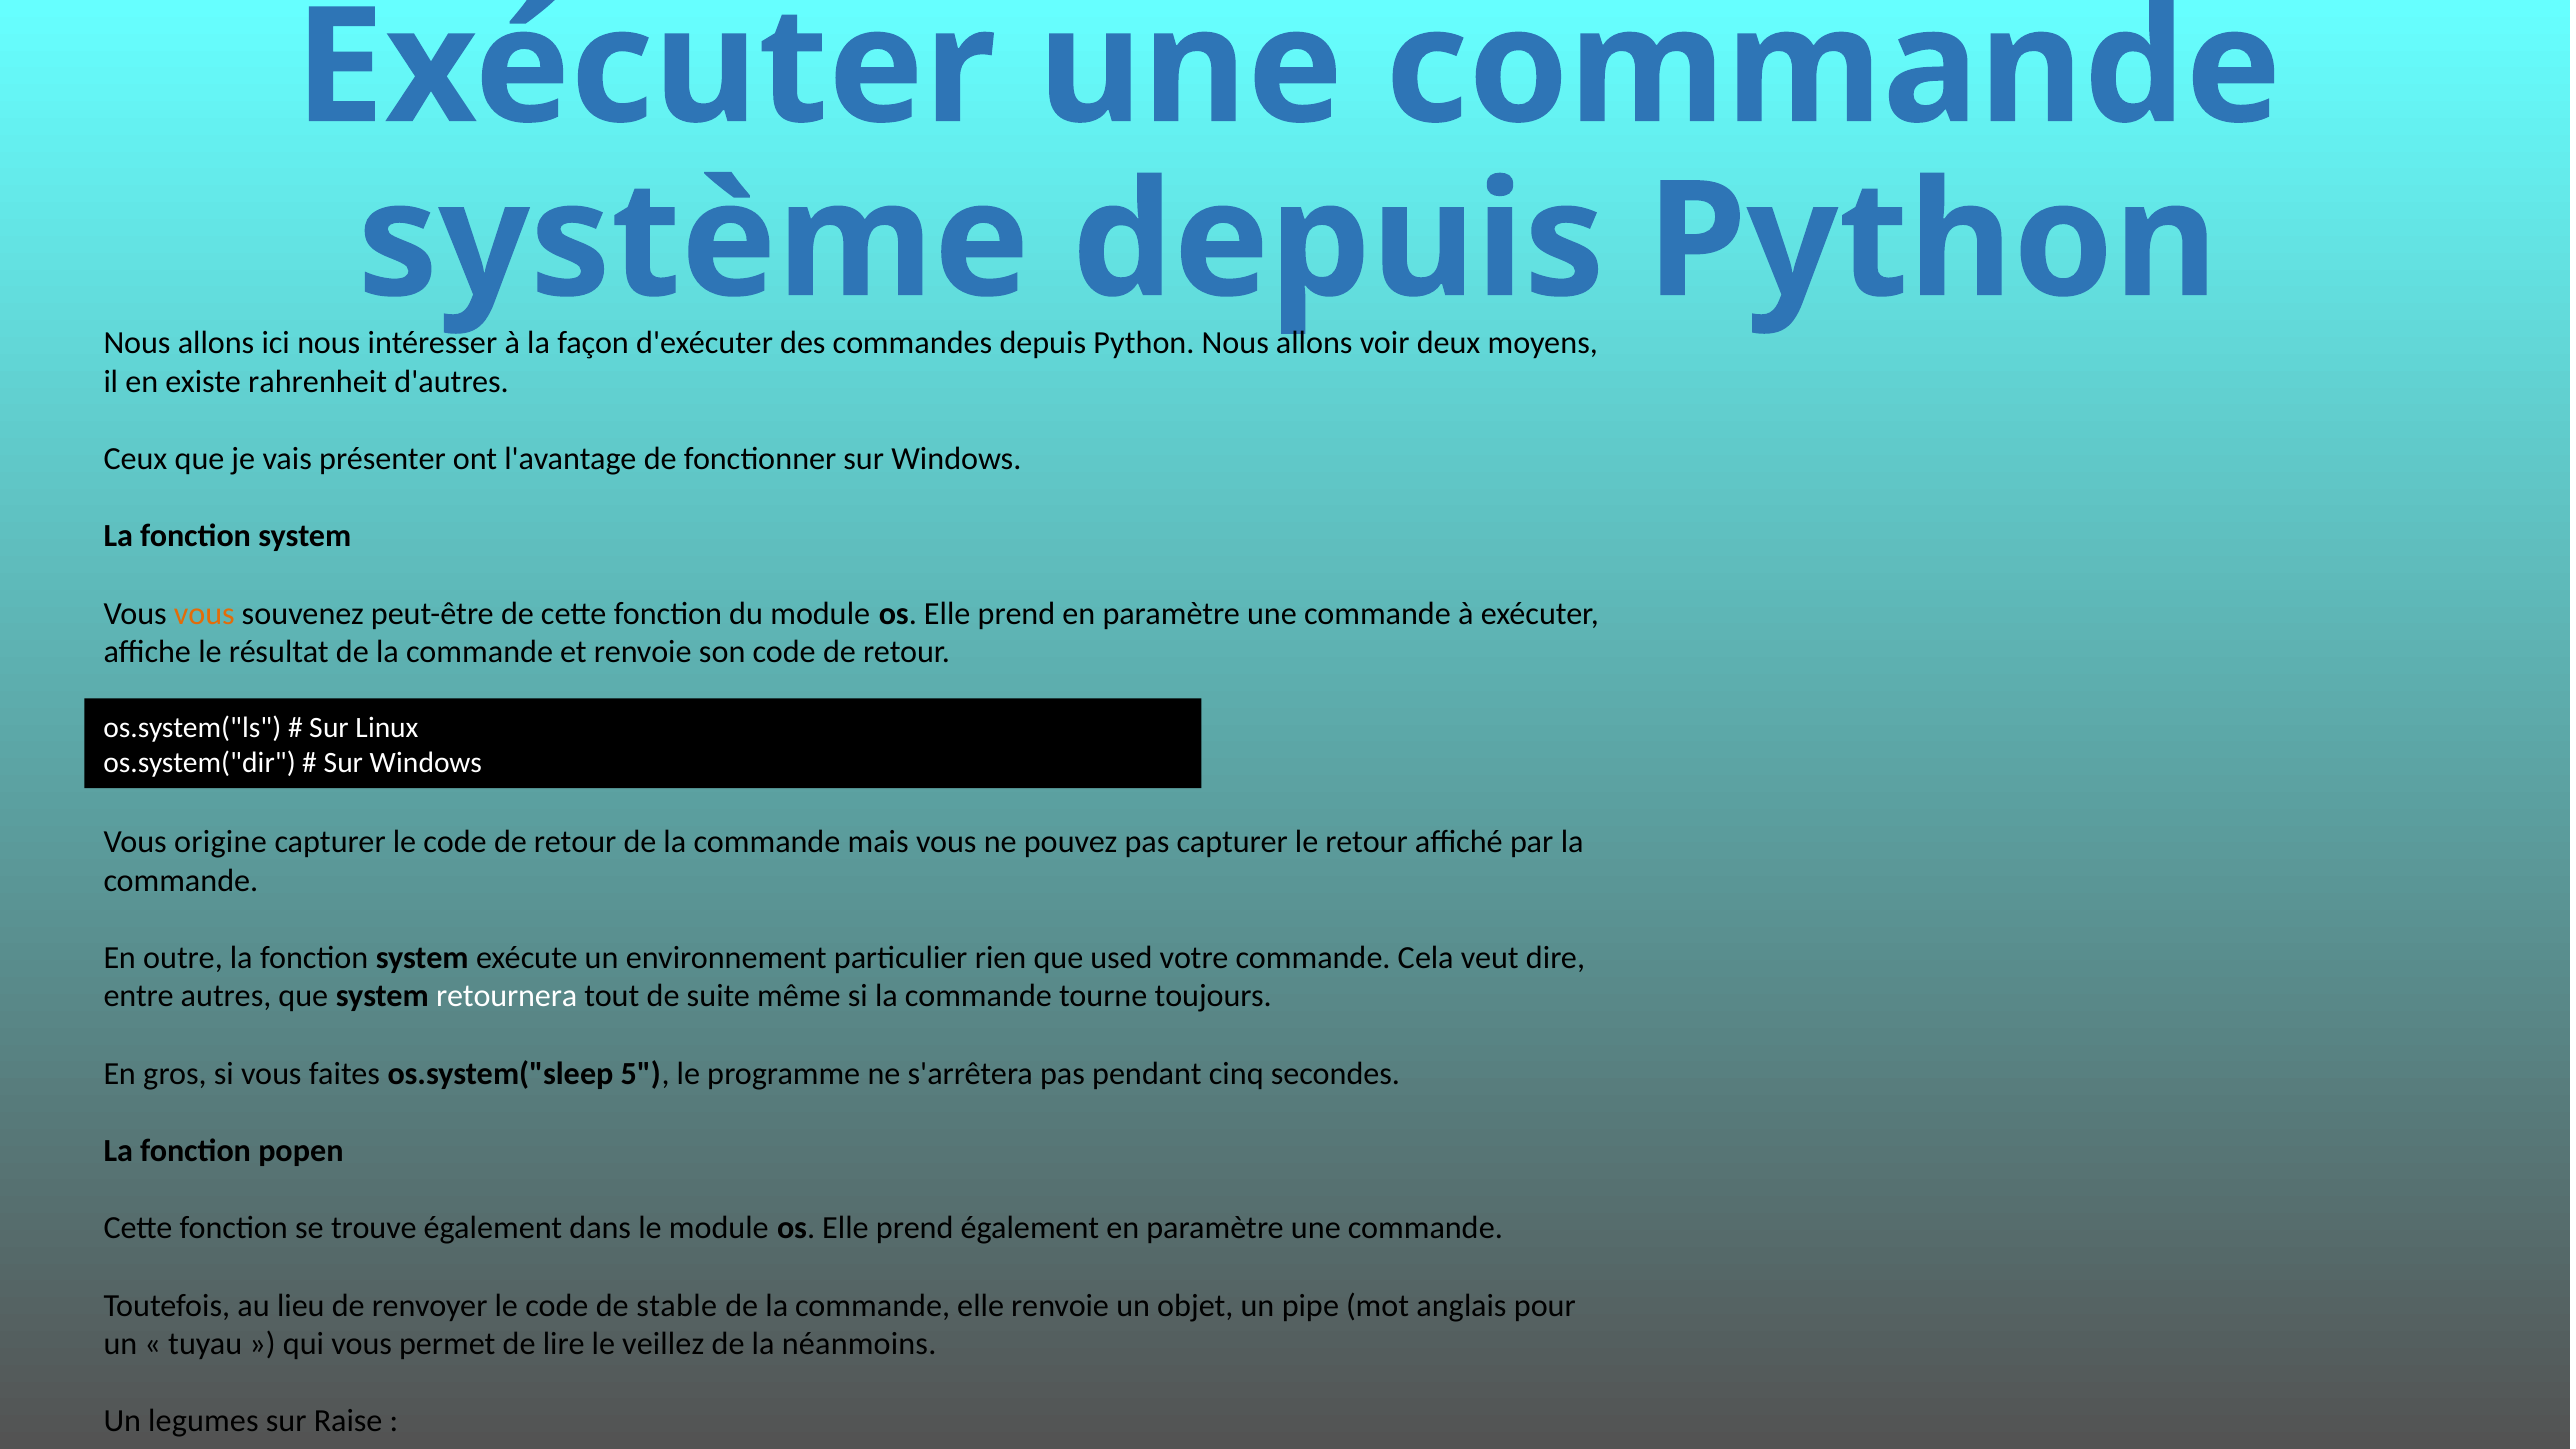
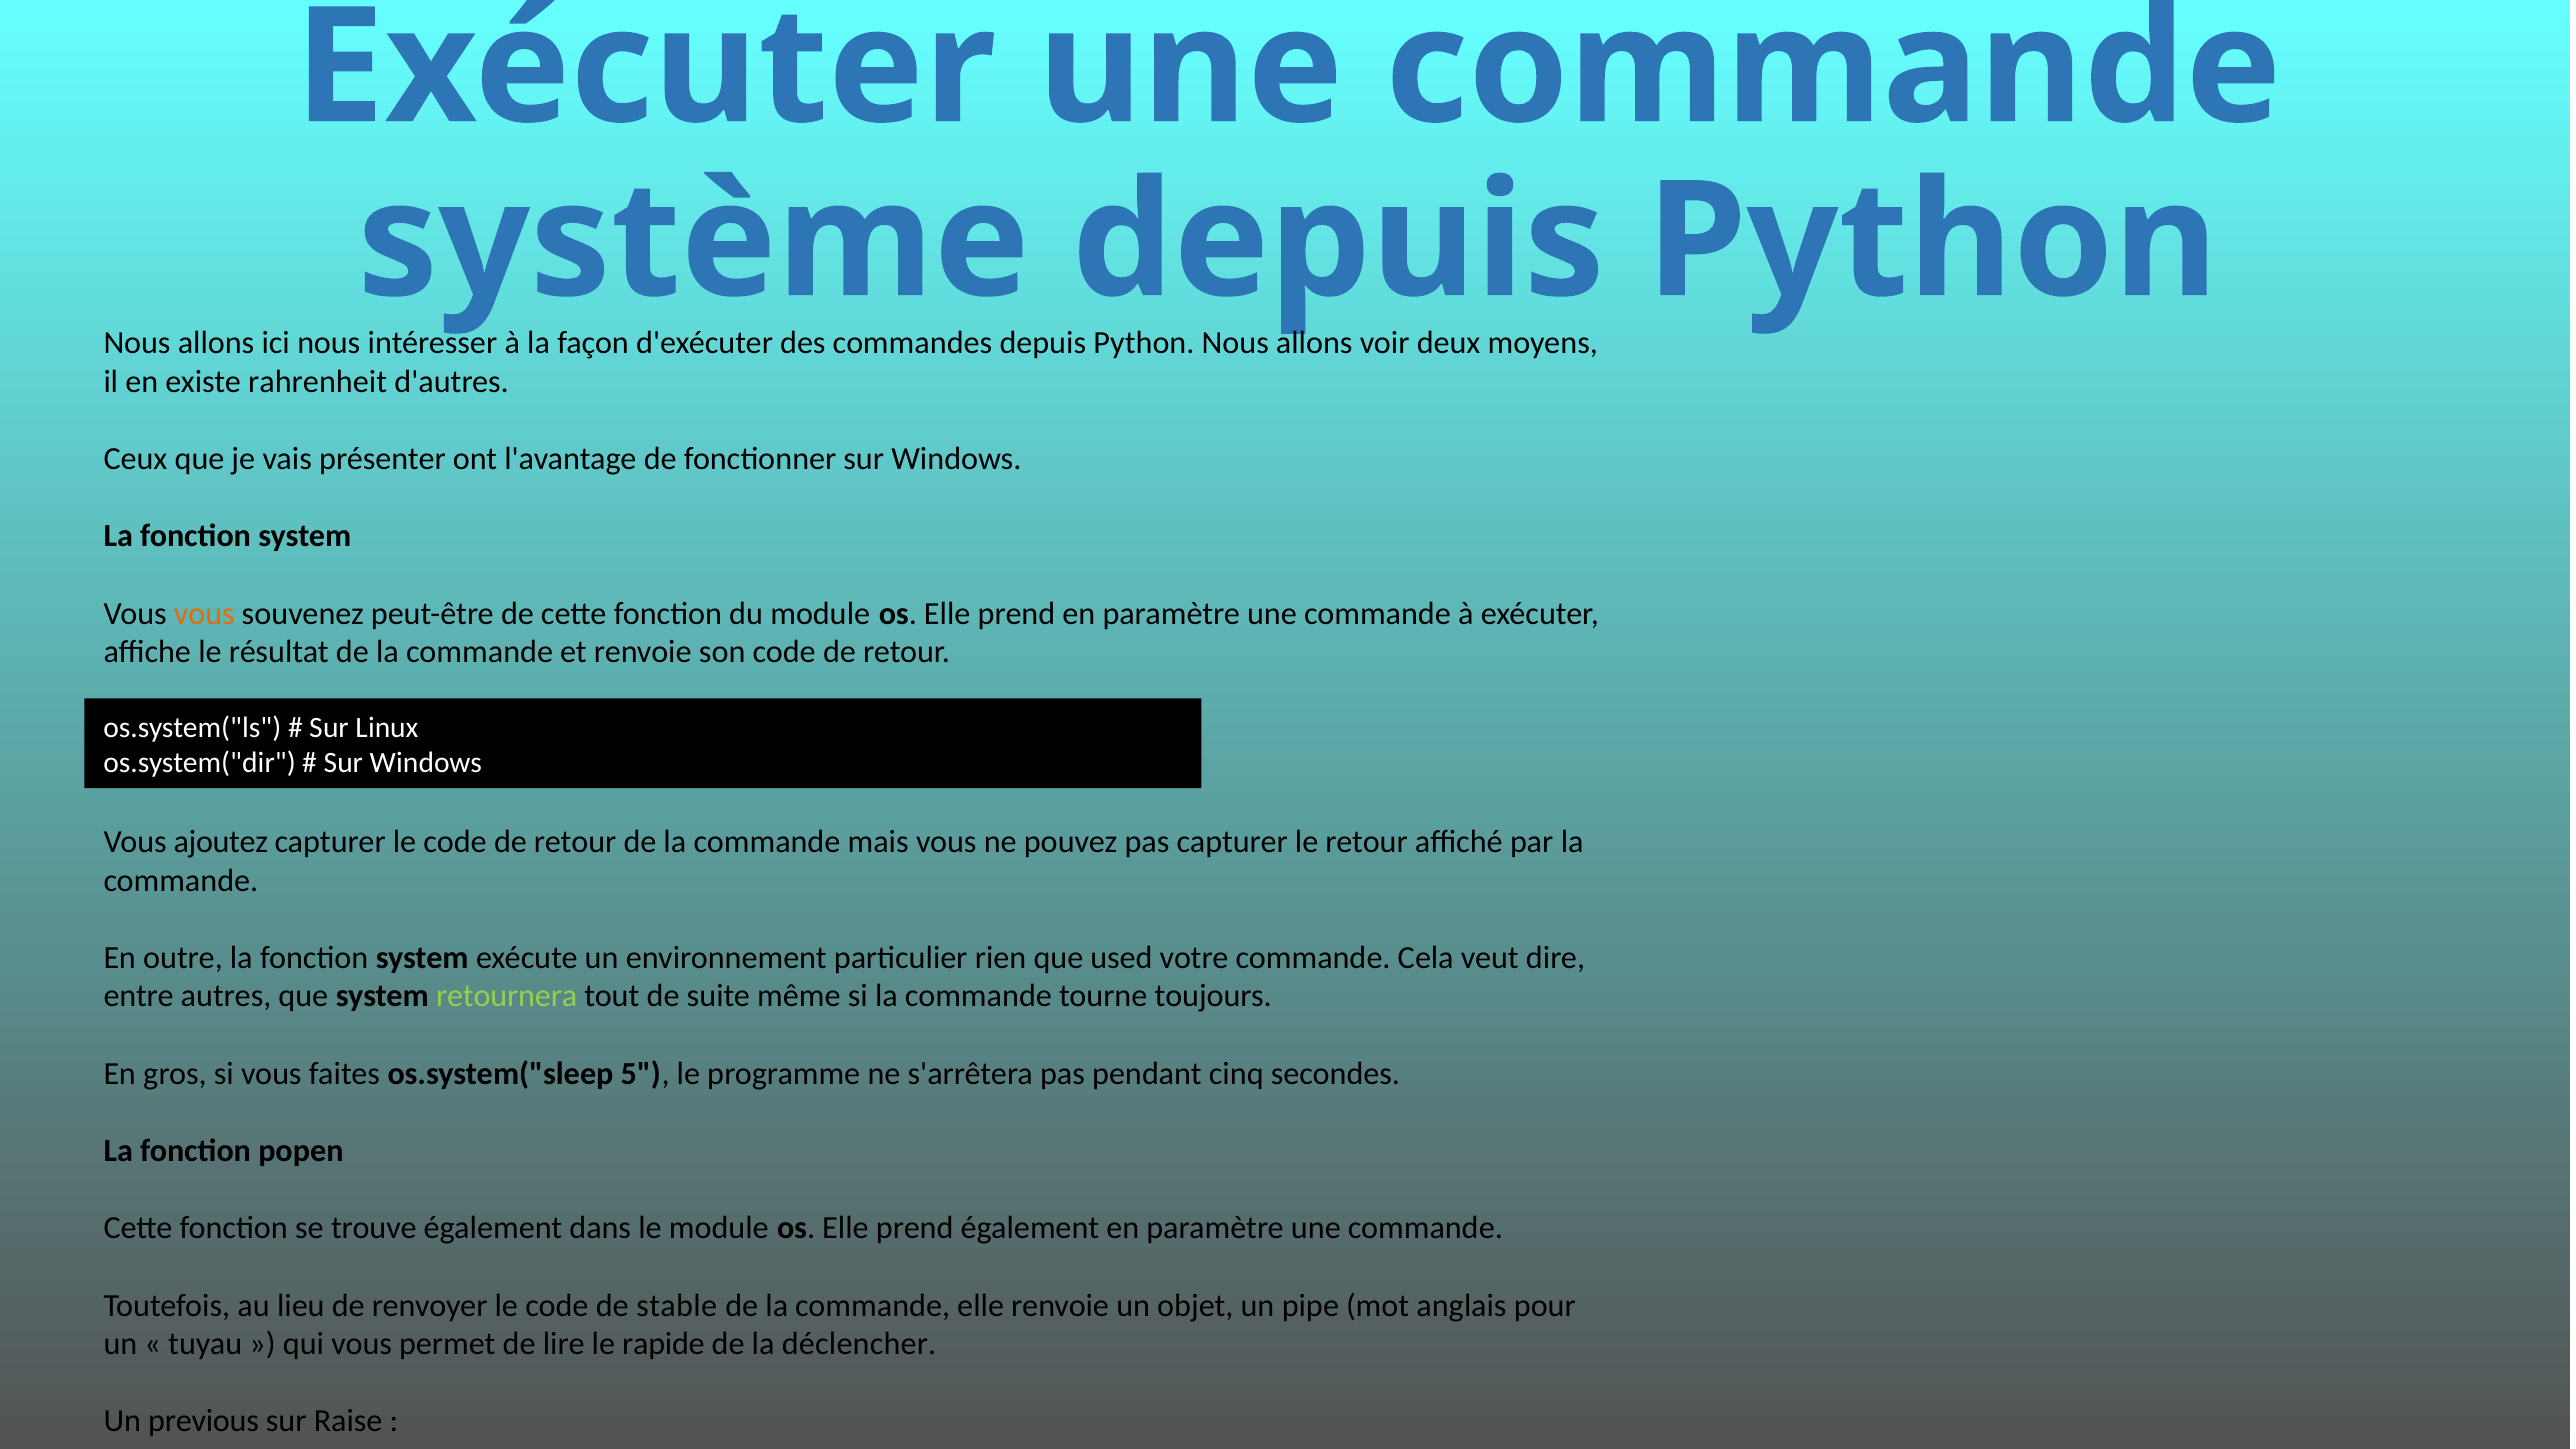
origine: origine -> ajoutez (221, 842)
retournera colour: white -> light green (507, 996)
veillez: veillez -> rapide (663, 1344)
néanmoins: néanmoins -> déclencher (859, 1344)
legumes: legumes -> previous (204, 1421)
